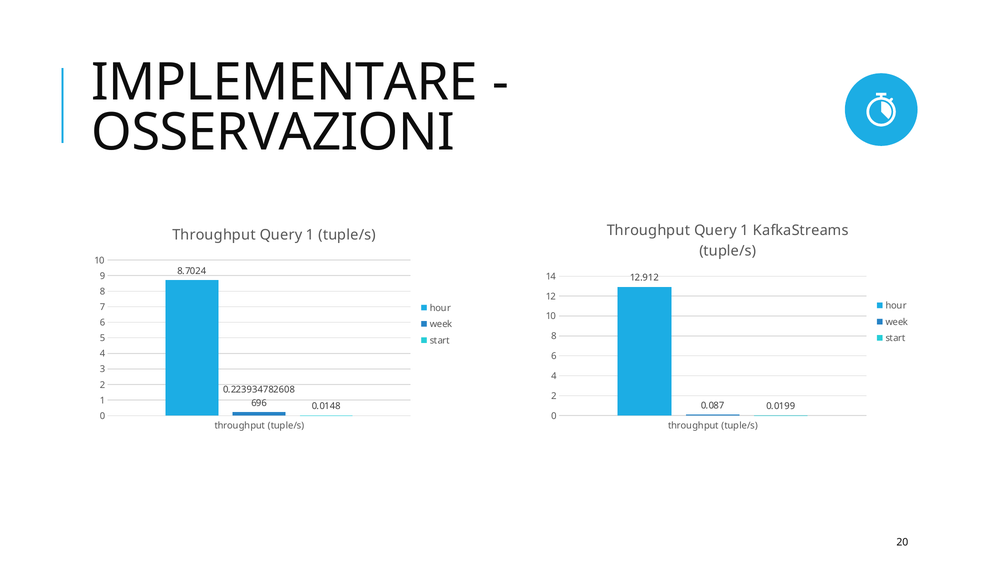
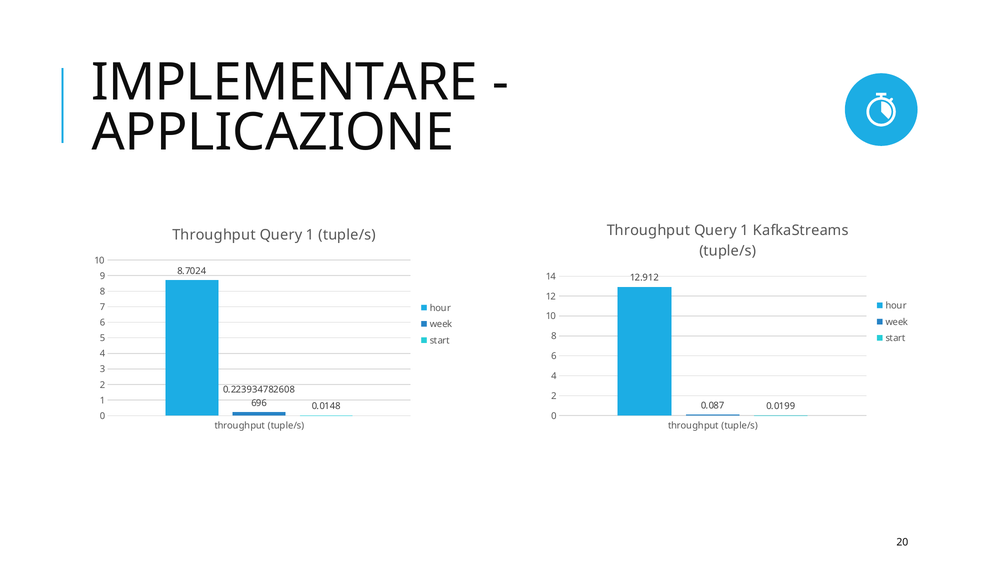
OSSERVAZIONI: OSSERVAZIONI -> APPLICAZIONE (273, 132)
